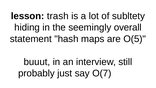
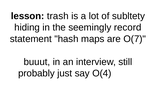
overall: overall -> record (128, 27)
O(5: O(5 -> O(7 (135, 39)
O(7: O(7 -> O(4 (102, 73)
